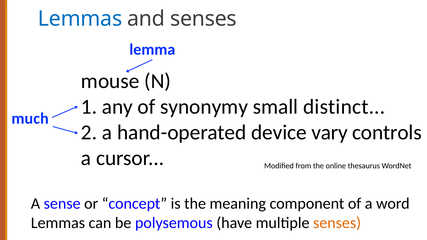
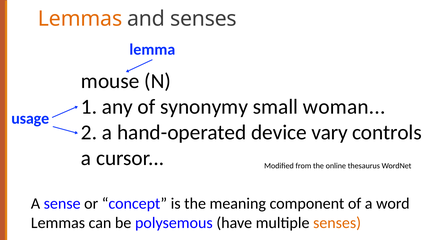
Lemmas colour: blue -> orange (80, 19)
distinct: distinct -> woman (344, 107)
much: much -> usage (30, 119)
